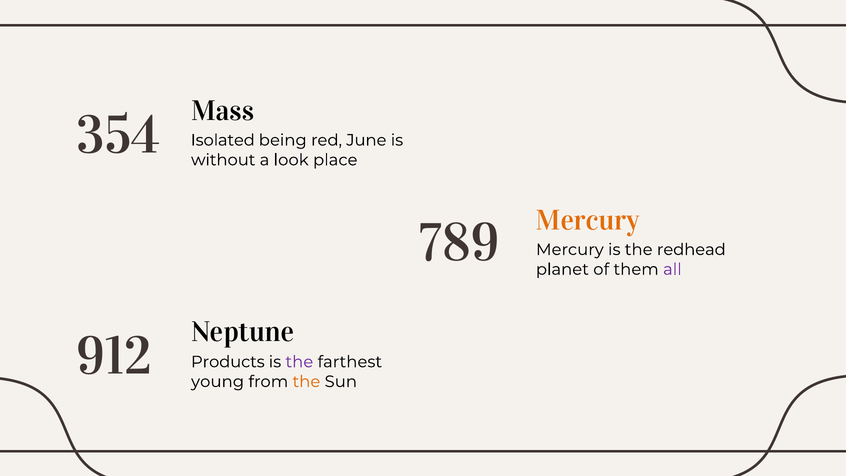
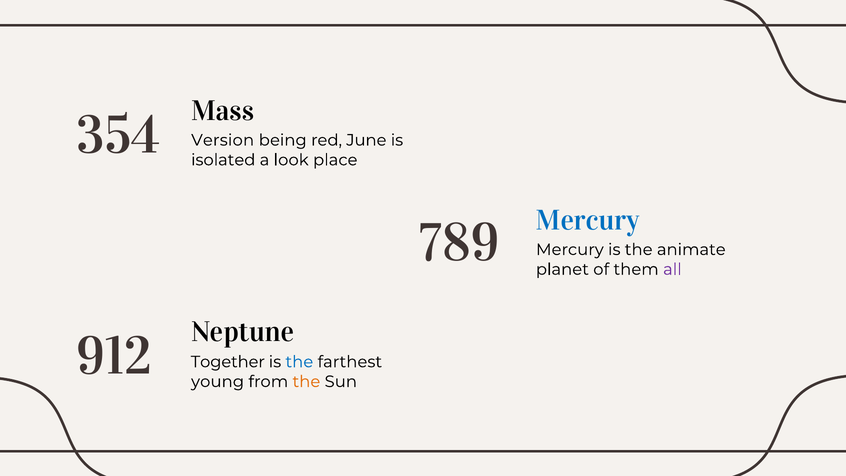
Isolated: Isolated -> Version (223, 140)
without: without -> isolated (223, 160)
Mercury colour: orange -> blue (588, 220)
redhead: redhead -> animate (691, 250)
Products: Products -> Together (228, 362)
the colour: purple -> blue (299, 362)
